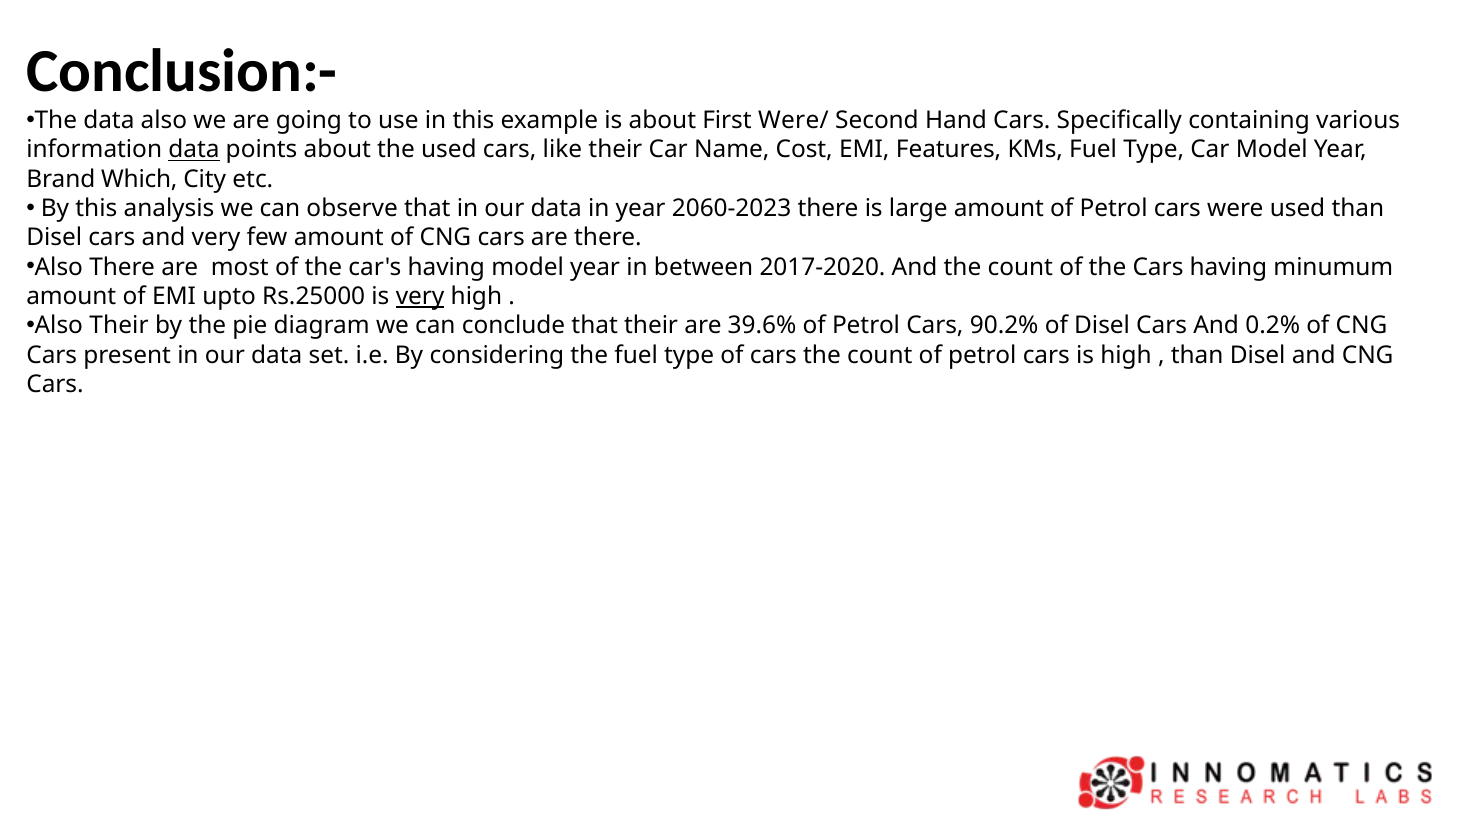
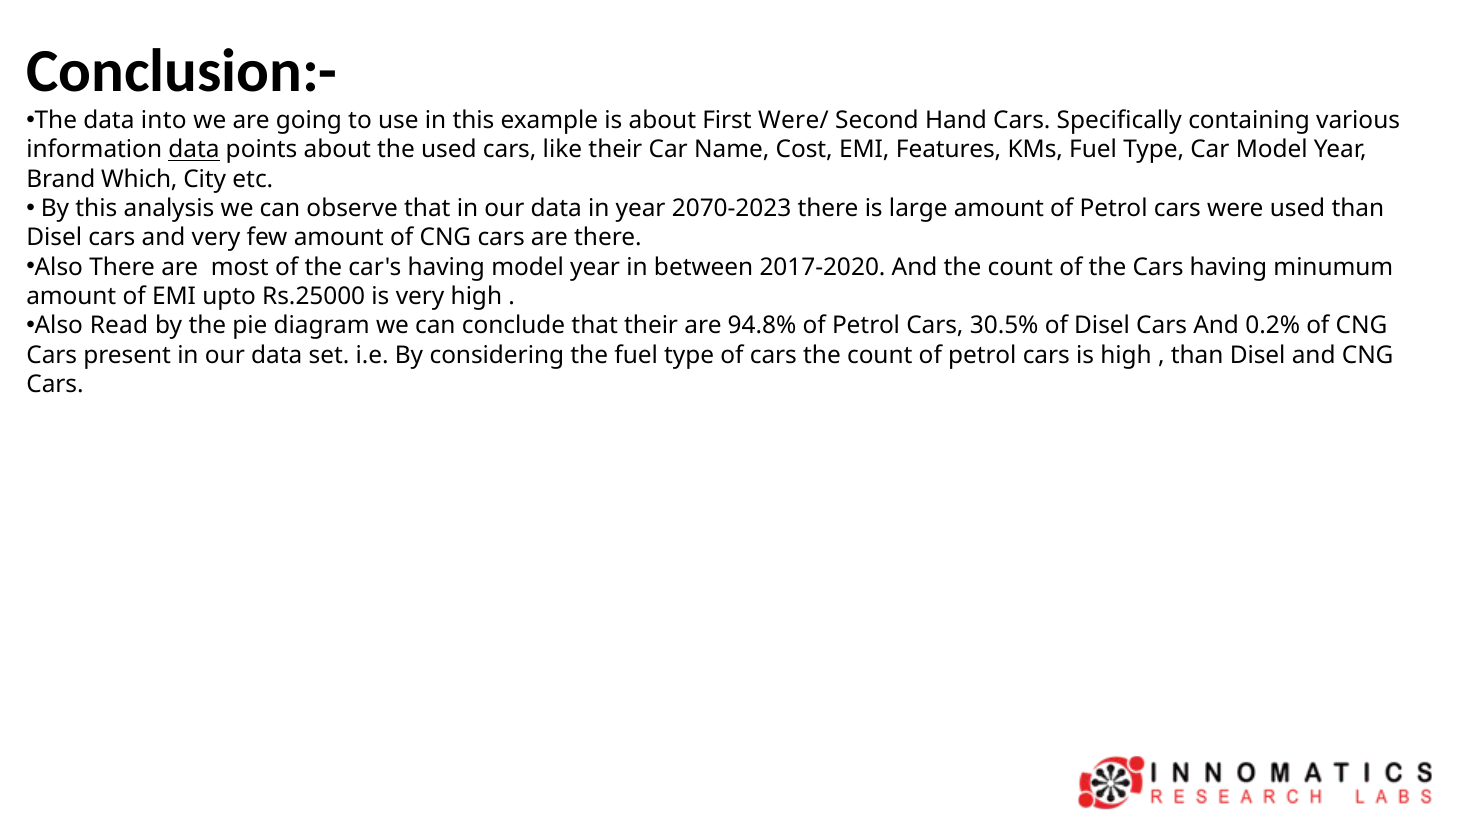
data also: also -> into (164, 120)
2060-2023: 2060-2023 -> 2070-2023 (732, 208)
very underline: present -> none (420, 296)
Also Their: Their -> Read (119, 326)
39.6%: 39.6% -> 94.8% (762, 326)
90.2%: 90.2% -> 30.5% (1004, 326)
